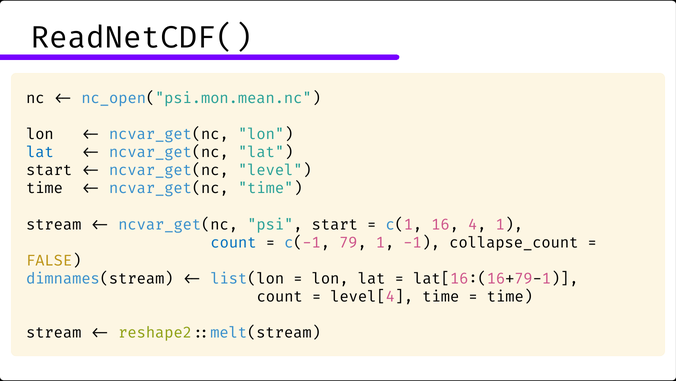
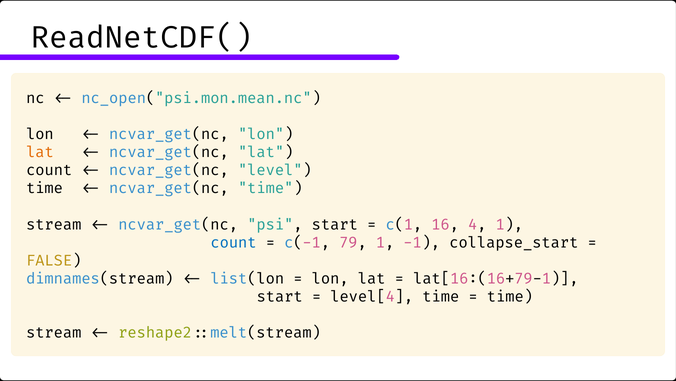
lat colour: blue -> orange (40, 152)
start: start -> count (49, 170)
collapse_count: collapse_count -> collapse_start (514, 242)
count: count -> start (280, 296)
